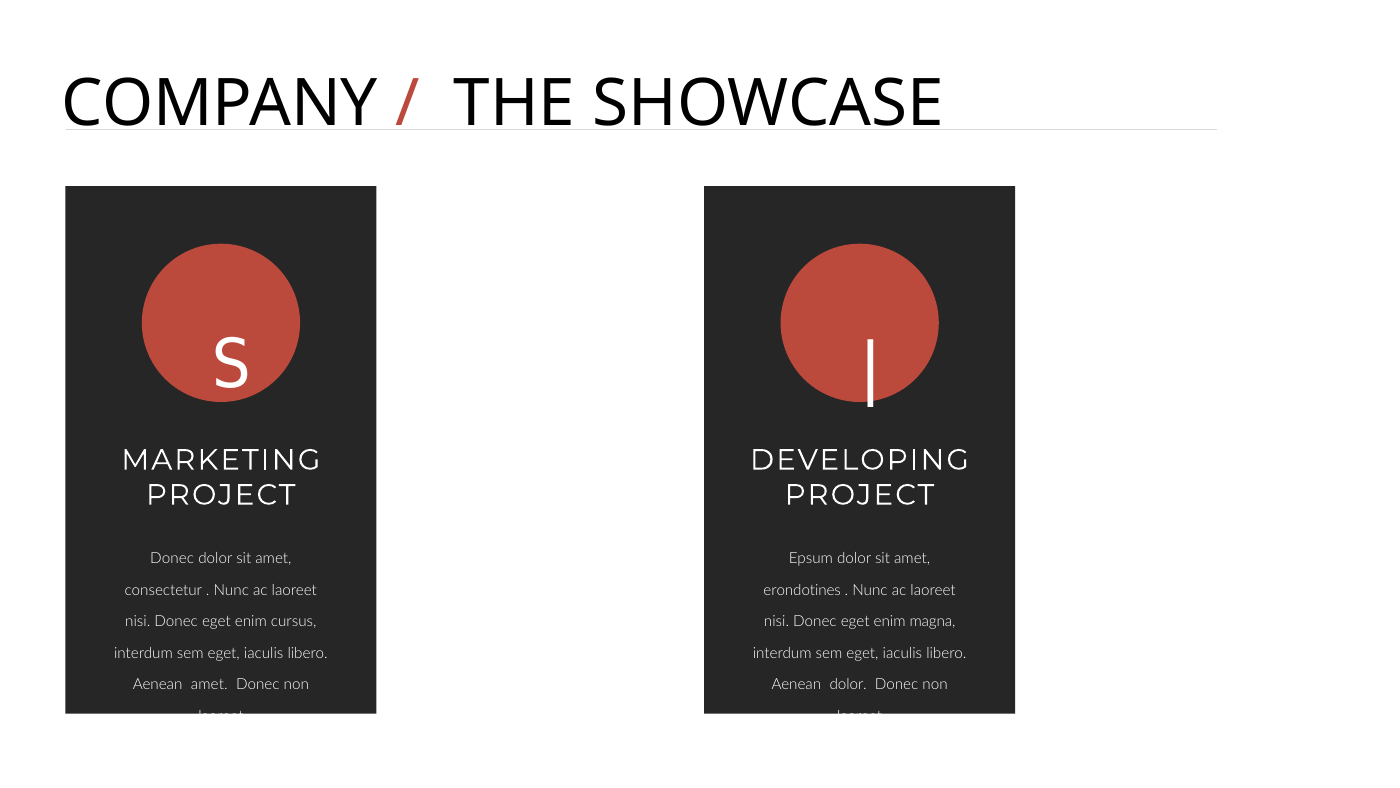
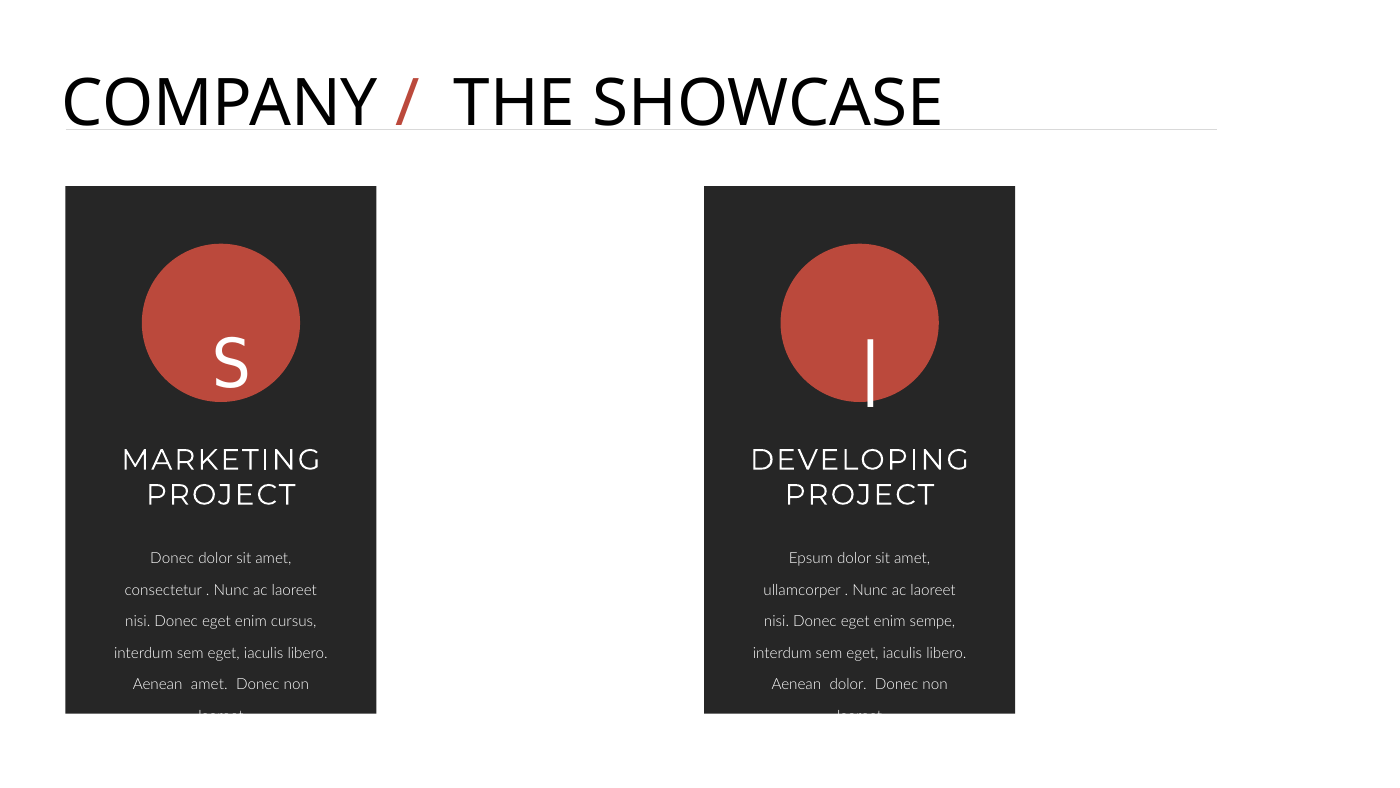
erondotines: erondotines -> ullamcorper (802, 590)
magna: magna -> sempe (932, 622)
